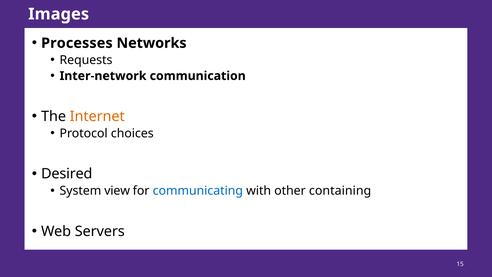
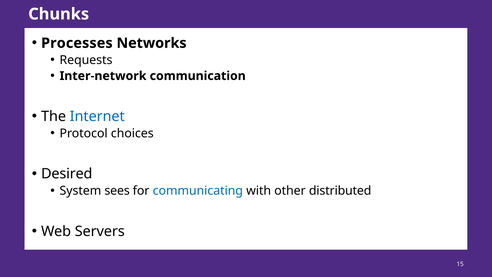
Images: Images -> Chunks (59, 14)
Internet colour: orange -> blue (97, 116)
view: view -> sees (117, 191)
containing: containing -> distributed (340, 191)
